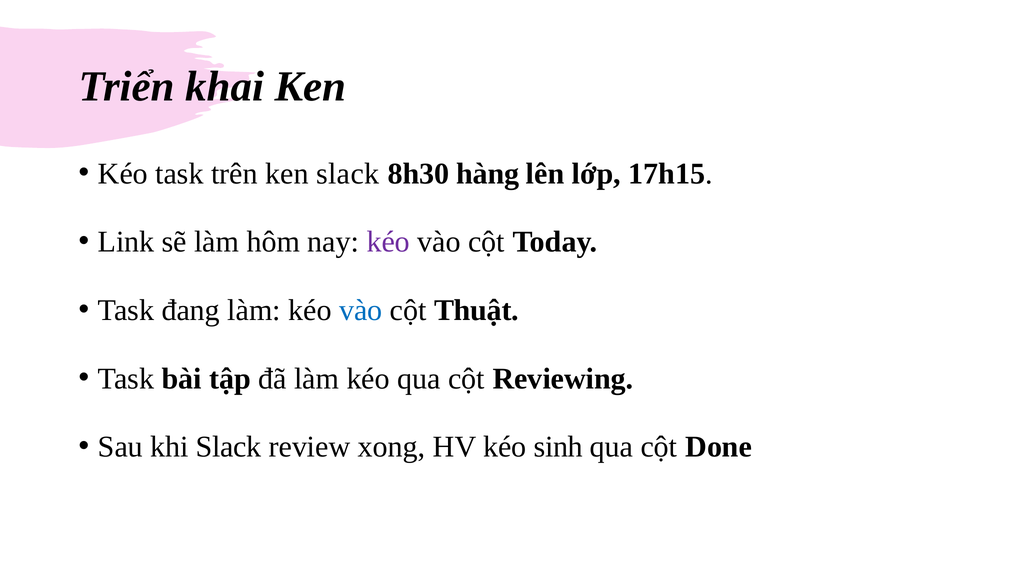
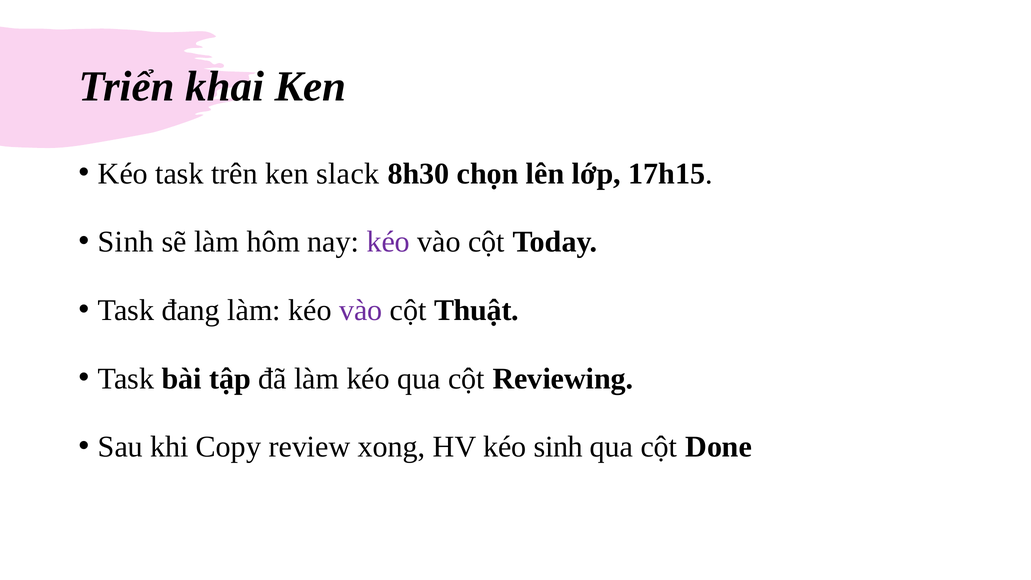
hàng: hàng -> chọn (488, 174)
Link: Link -> Sinh (126, 242)
vào colour: blue -> purple (361, 310)
khi Slack: Slack -> Copy (228, 447)
